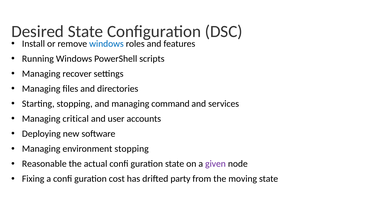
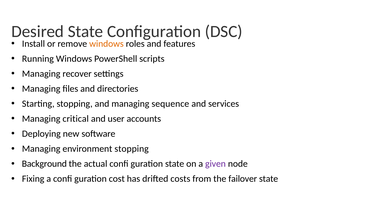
windows colour: blue -> orange (106, 44)
command: command -> sequence (170, 104)
Reasonable: Reasonable -> Background (44, 164)
party: party -> costs (180, 179)
moving: moving -> failover (243, 179)
